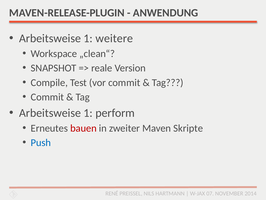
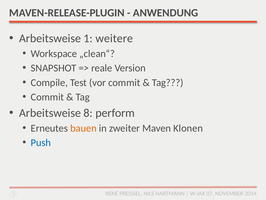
1: 1 -> 8 (88, 113)
bauen colour: red -> orange (83, 128)
Skripte: Skripte -> Klonen (188, 128)
